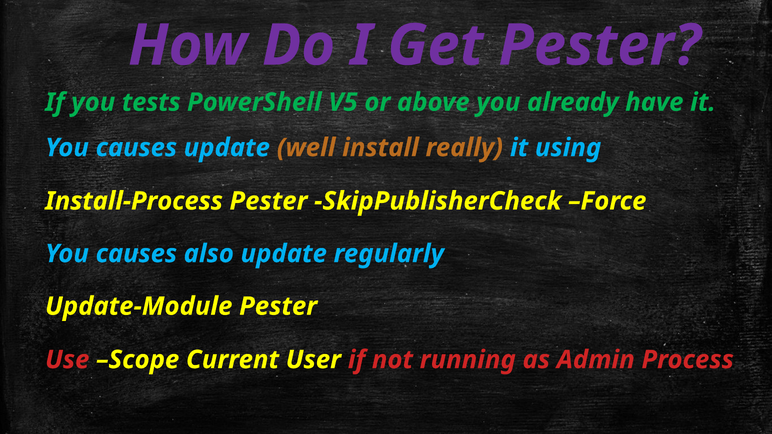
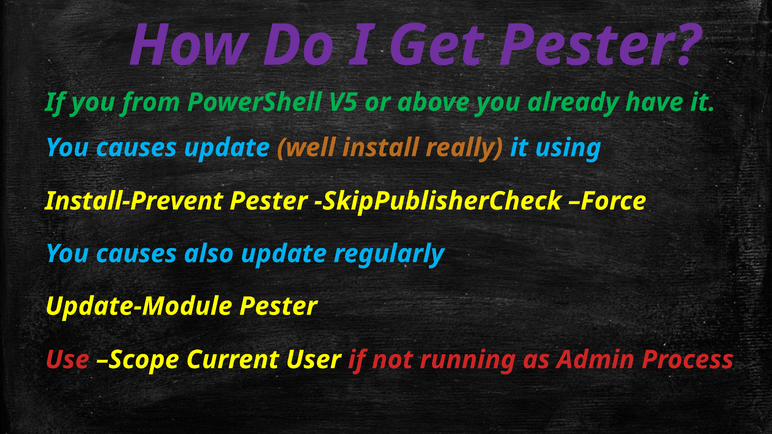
tests: tests -> from (151, 102)
Install-Process: Install-Process -> Install-Prevent (134, 201)
